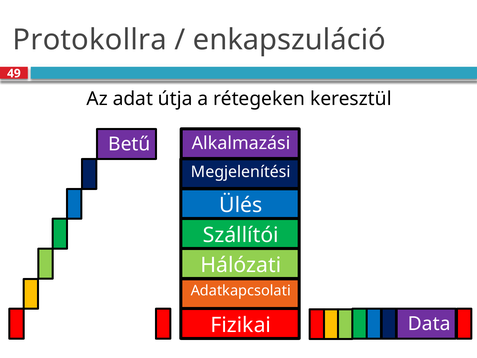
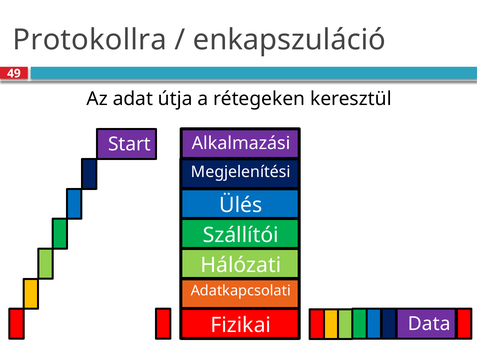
Betű: Betű -> Start (129, 144)
